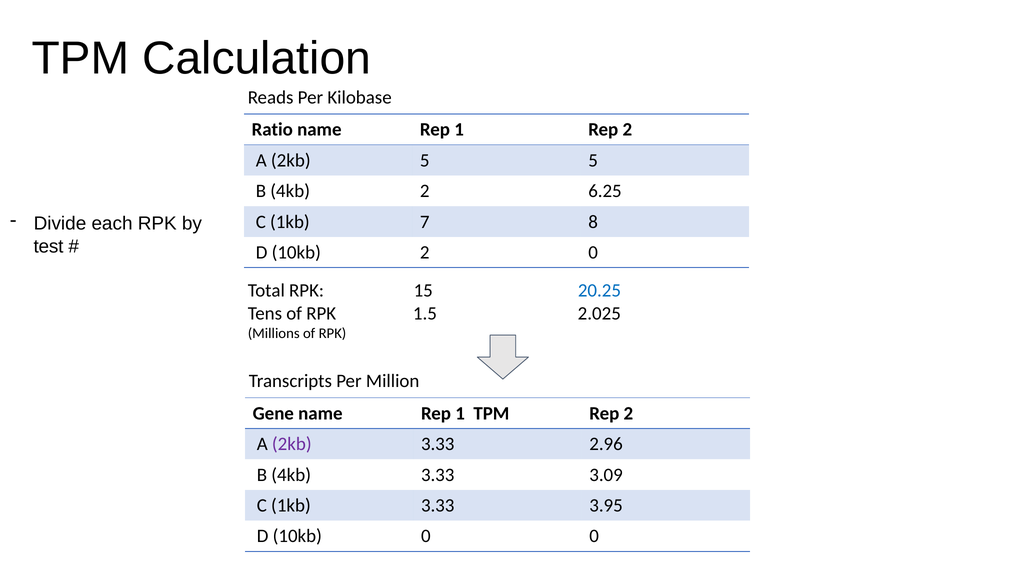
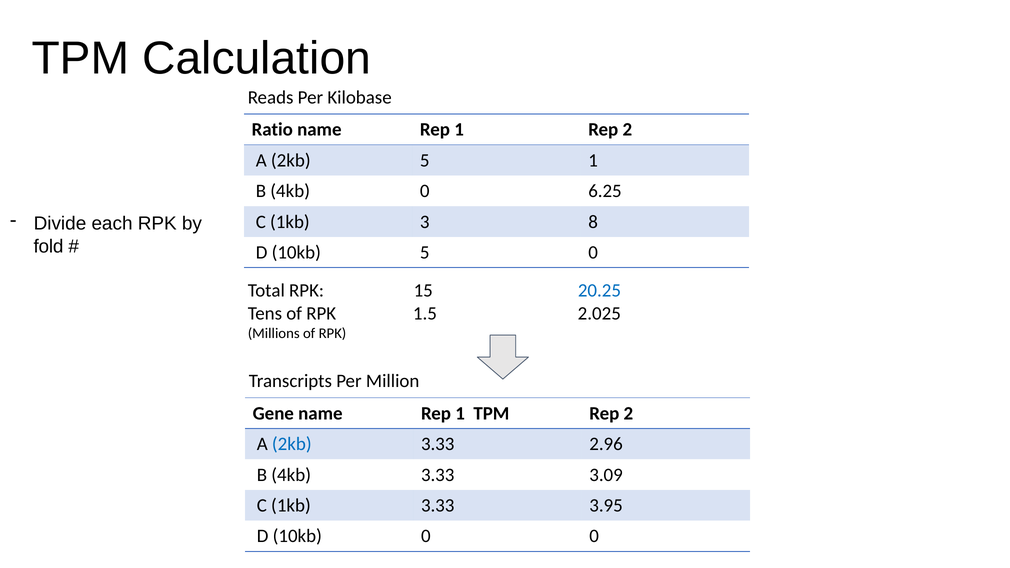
5 5: 5 -> 1 (593, 160)
4kb 2: 2 -> 0 (425, 191)
7: 7 -> 3 (425, 222)
test: test -> fold (49, 246)
10kb 2: 2 -> 5 (425, 253)
2kb colour: purple -> blue (292, 444)
